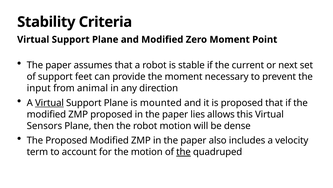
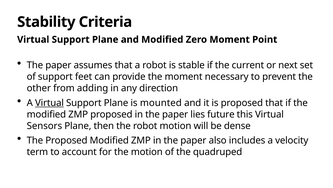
input: input -> other (39, 88)
animal: animal -> adding (93, 88)
allows: allows -> future (221, 114)
the underline: present -> none (184, 151)
